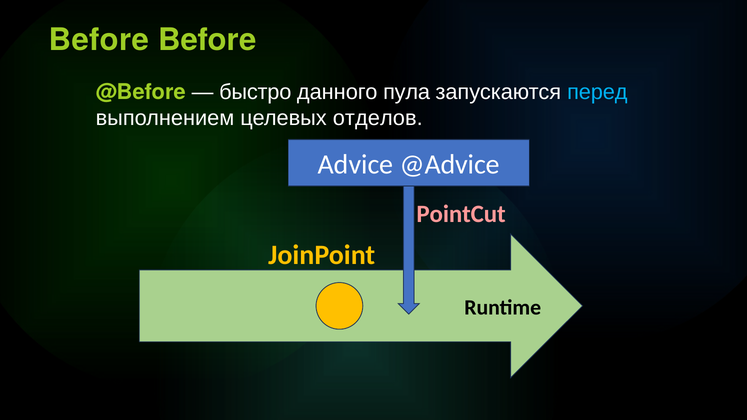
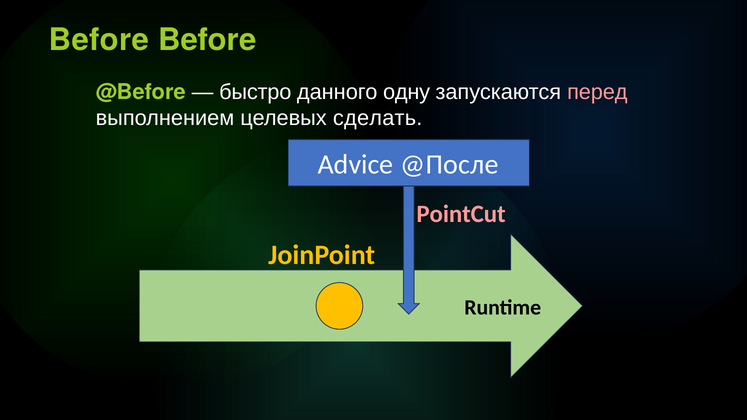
пула: пула -> одну (407, 92)
перед colour: light blue -> pink (597, 92)
отделов: отделов -> сделать (378, 118)
@Advice: @Advice -> @После (450, 165)
